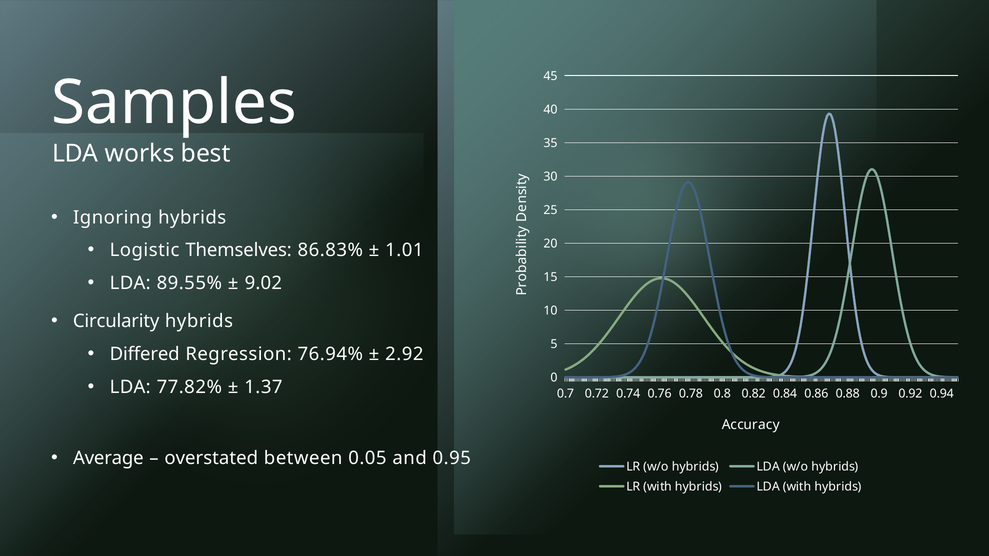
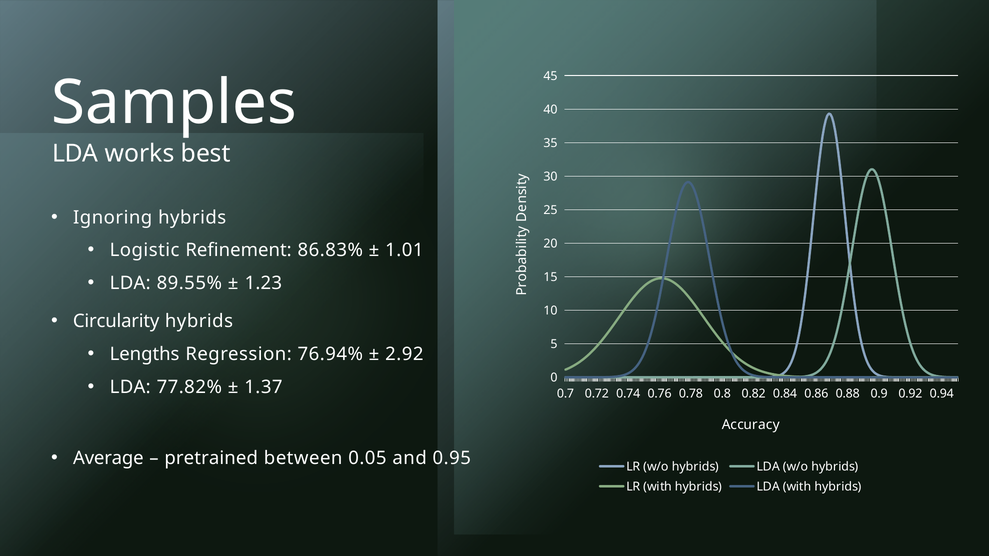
Themselves: Themselves -> Refinement (239, 250)
9.02: 9.02 -> 1.23 (263, 283)
Differed: Differed -> Lengths (145, 354)
overstated: overstated -> pretrained (211, 458)
